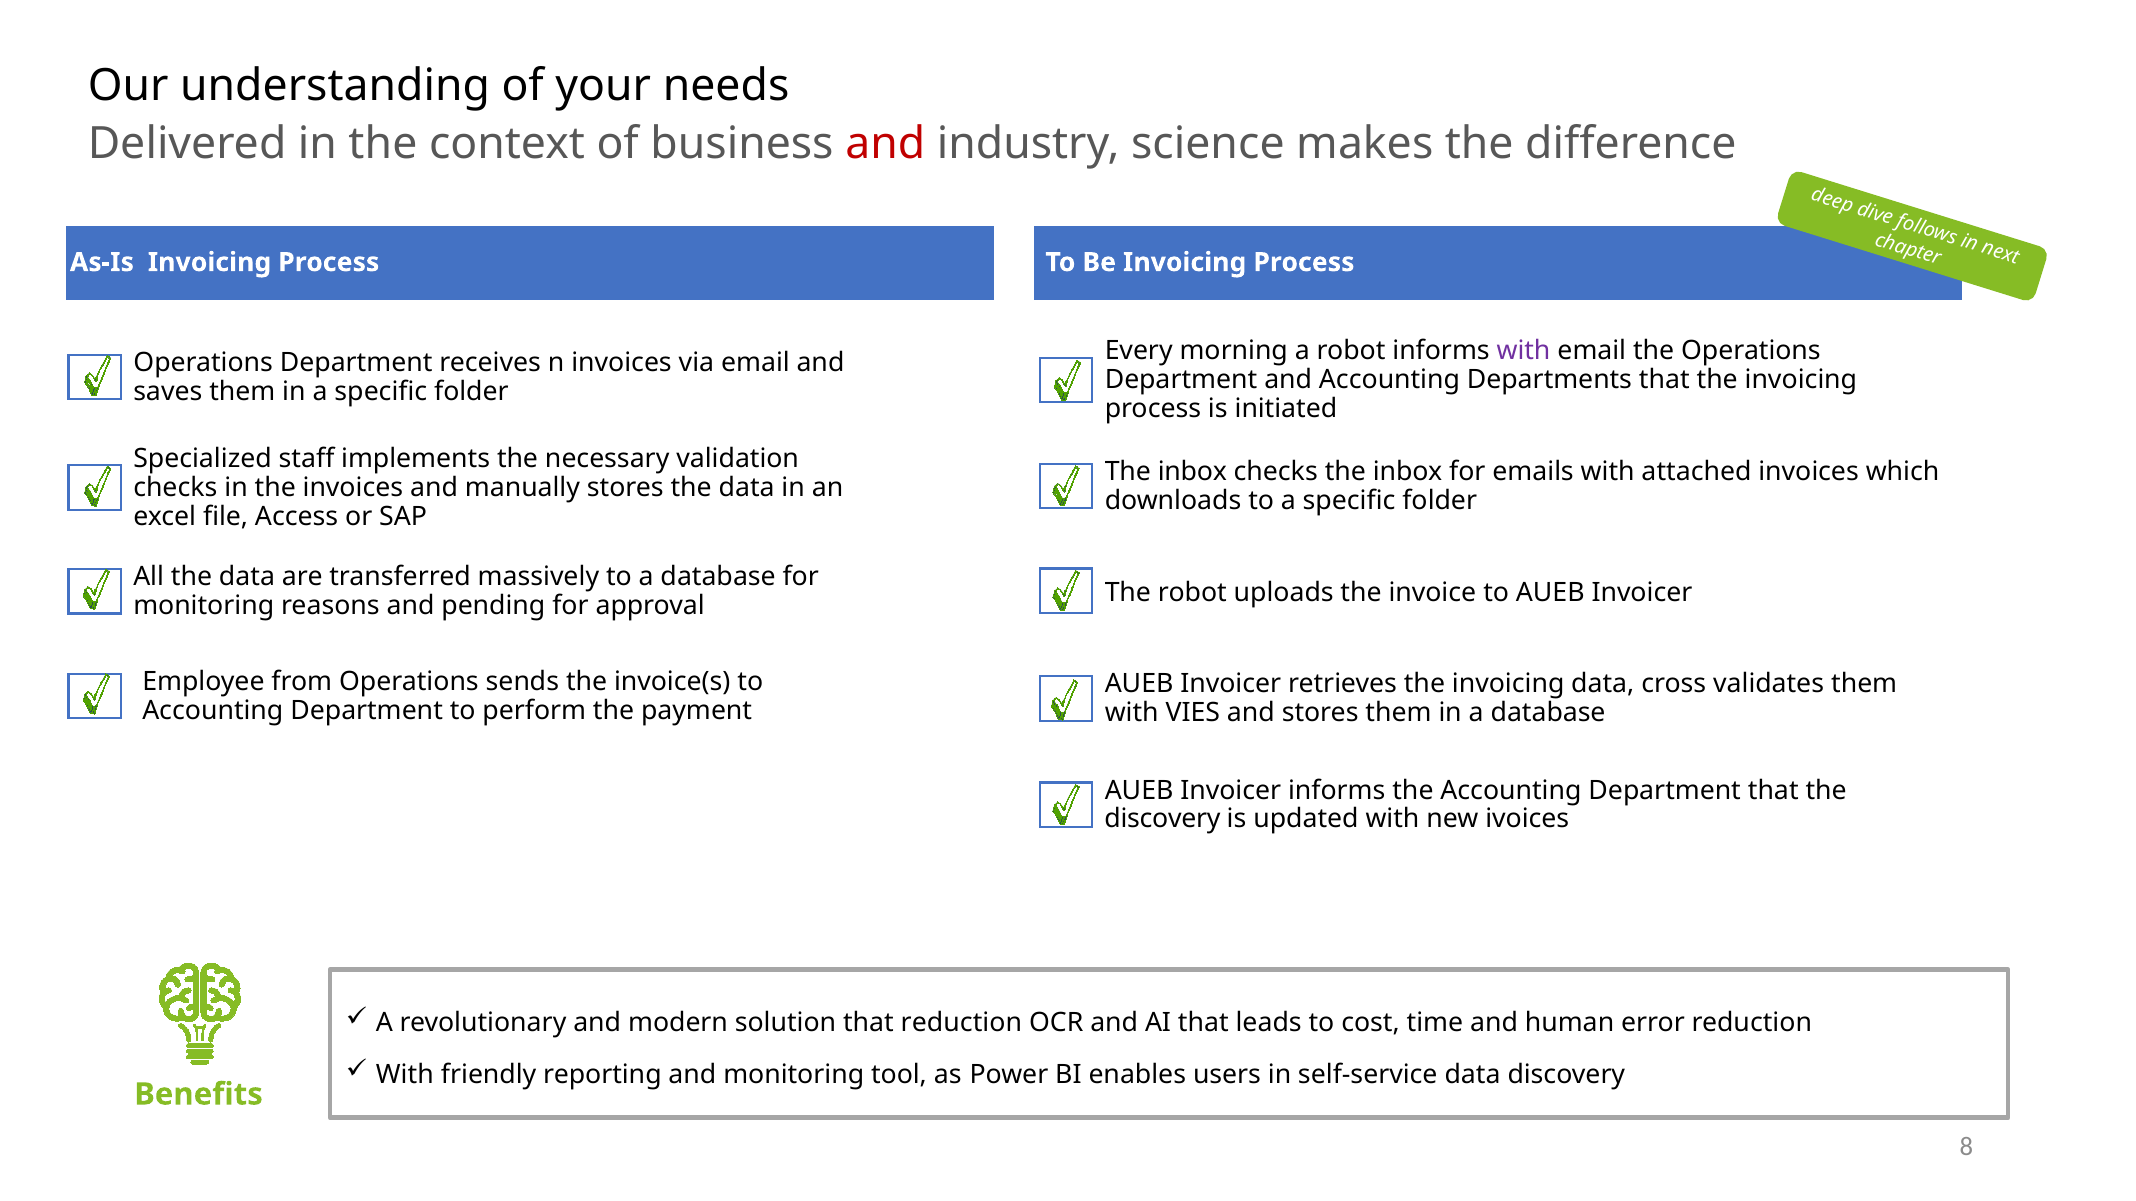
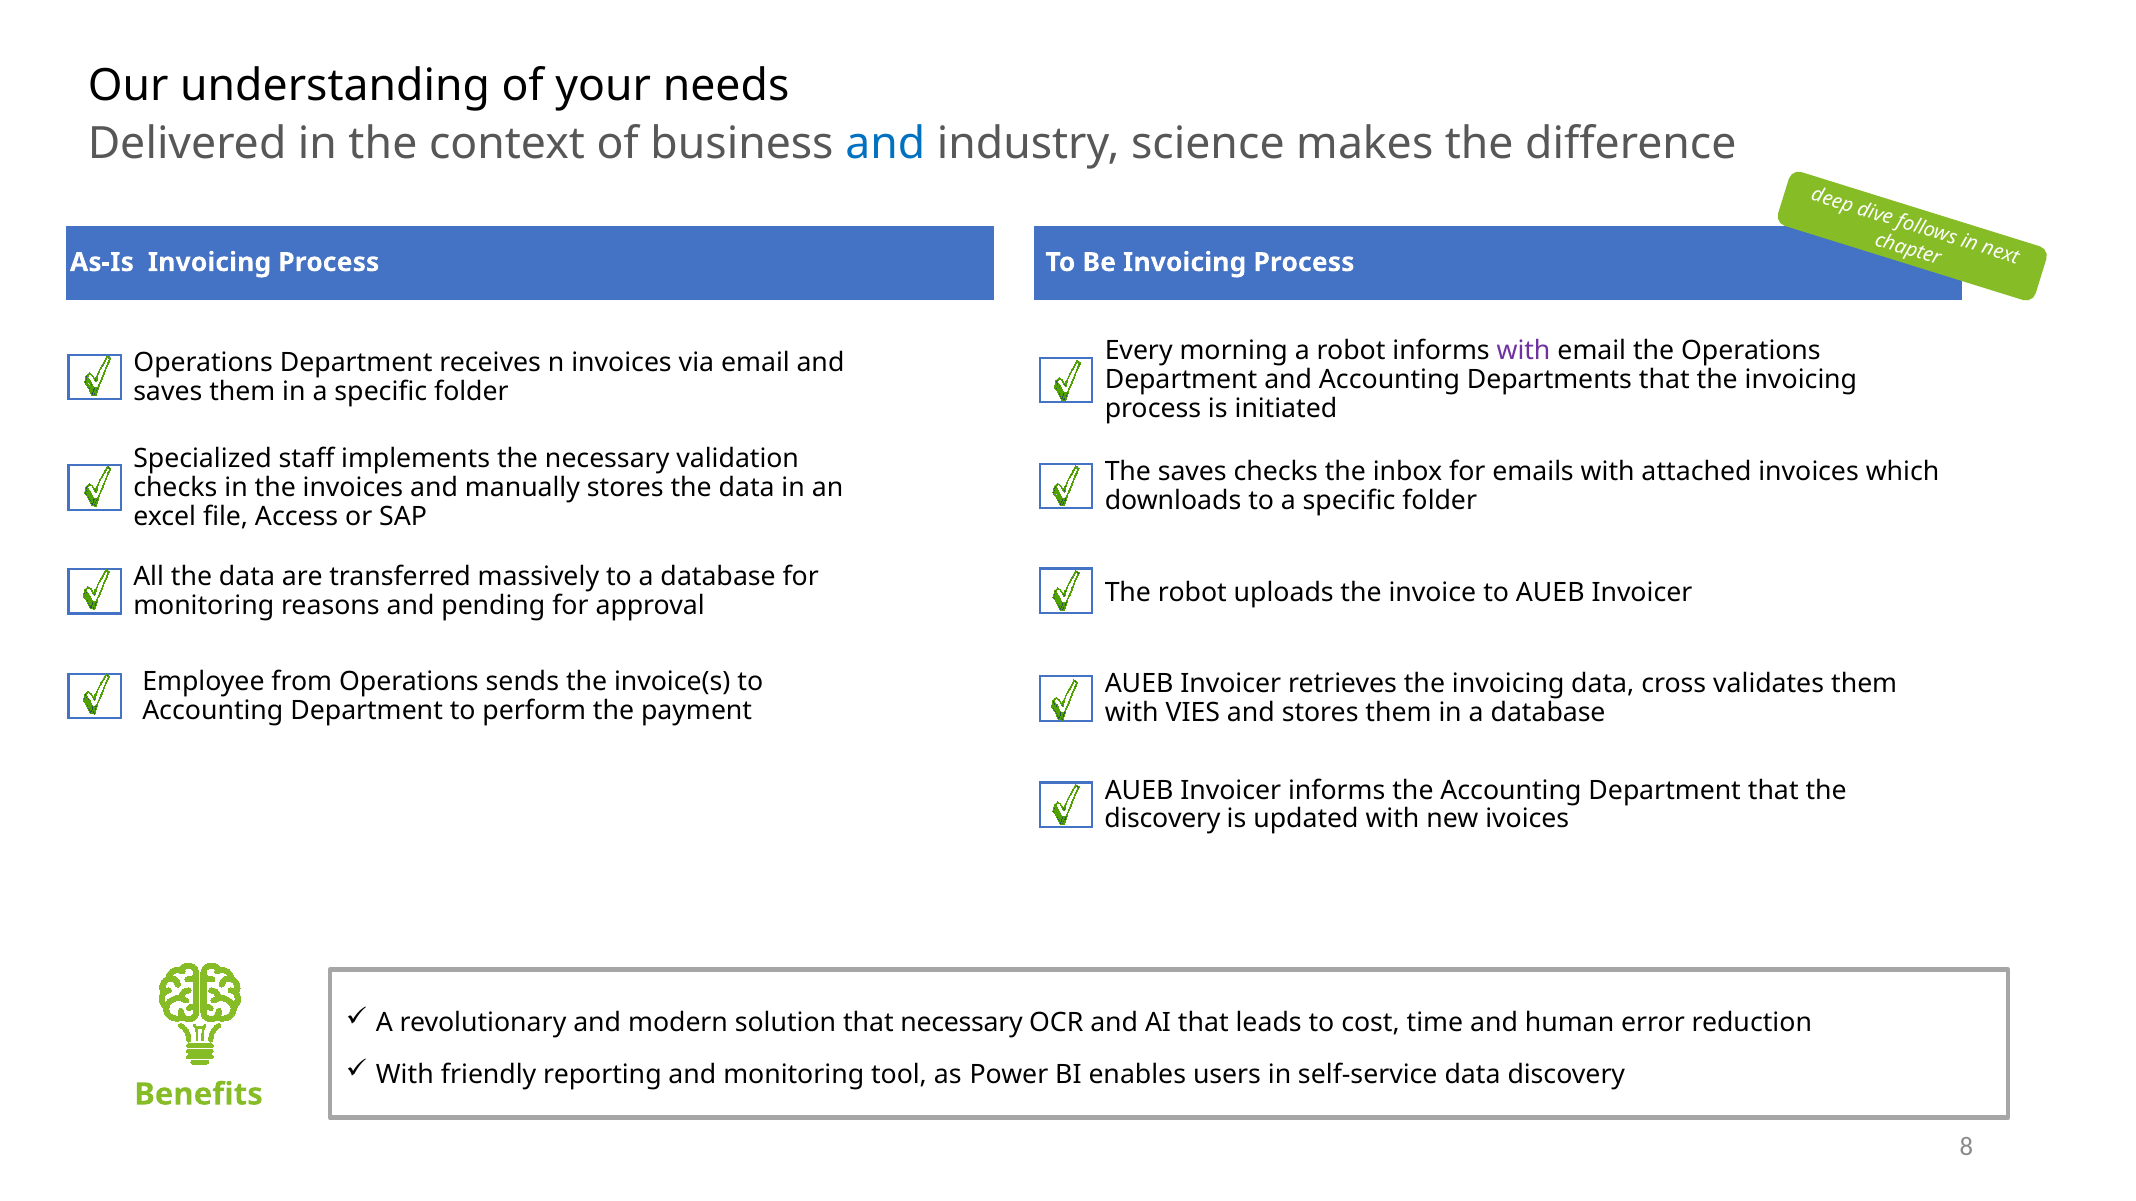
and colour: red -> blue (885, 144)
inbox: inbox -> saves (1192, 472)
that reduction: reduction -> necessary (962, 1023)
